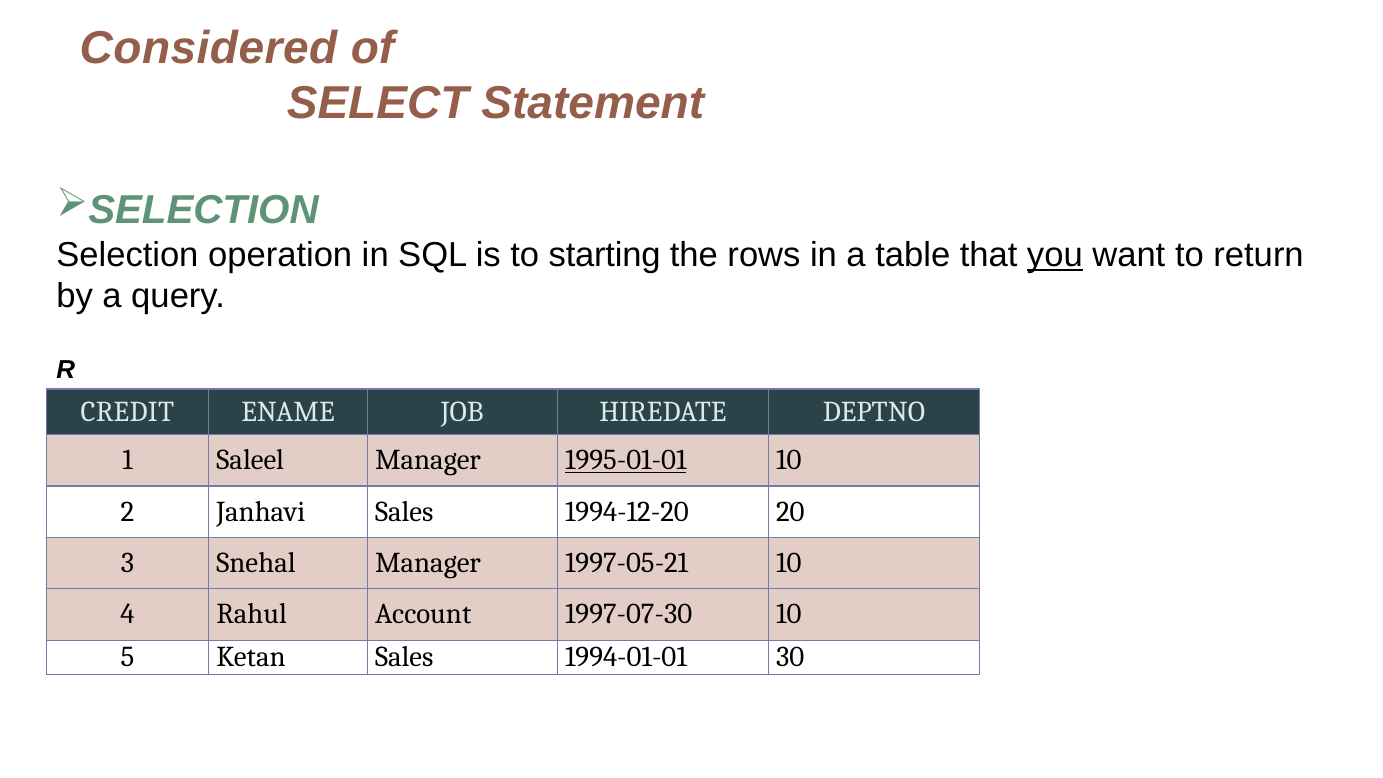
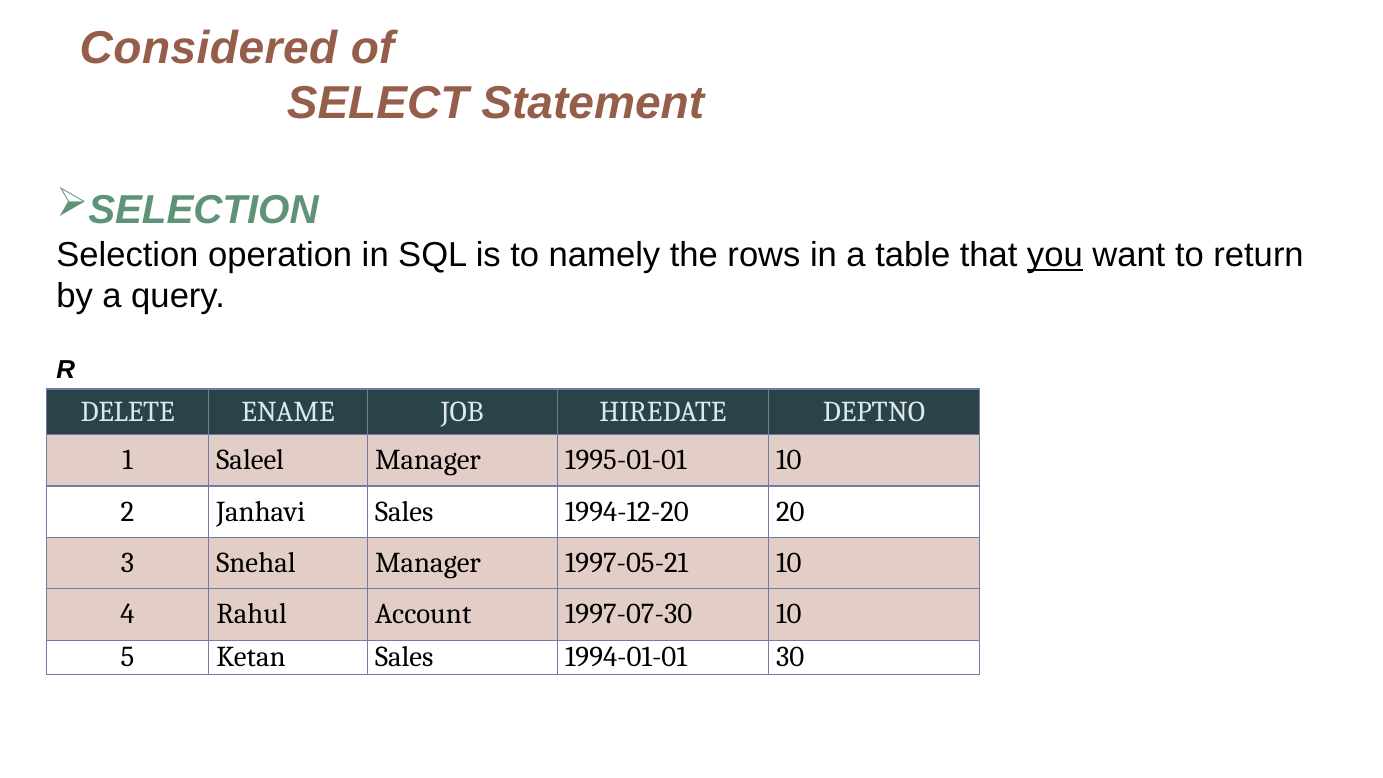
starting: starting -> namely (605, 255)
CREDIT: CREDIT -> DELETE (128, 412)
1995-01-01 underline: present -> none (626, 460)
